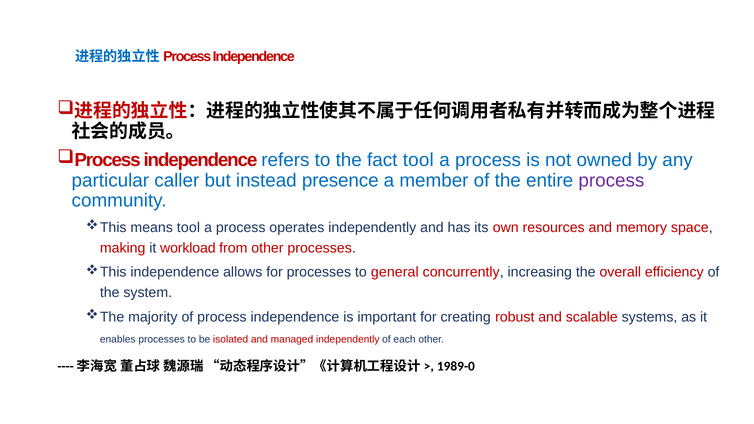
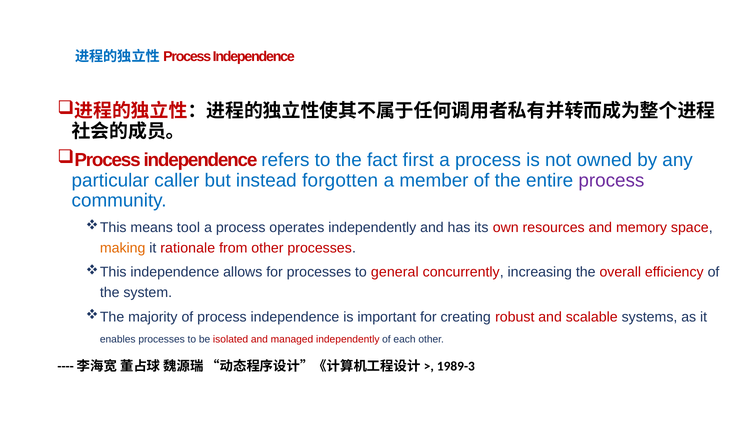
fact tool: tool -> first (418, 160)
presence: presence -> forgotten (340, 180)
making colour: red -> orange (123, 248)
workload: workload -> rationale (188, 248)
1989-0: 1989-0 -> 1989-3 (456, 366)
